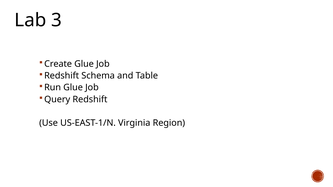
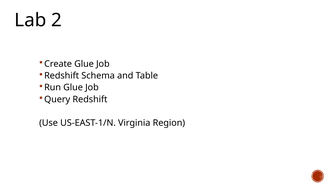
3: 3 -> 2 (57, 20)
